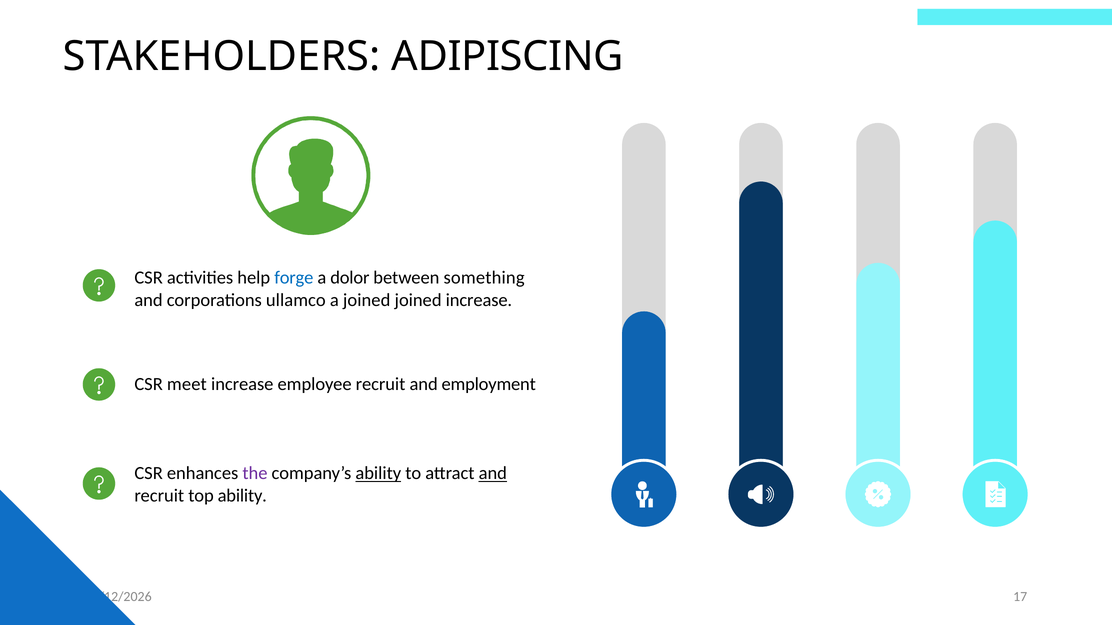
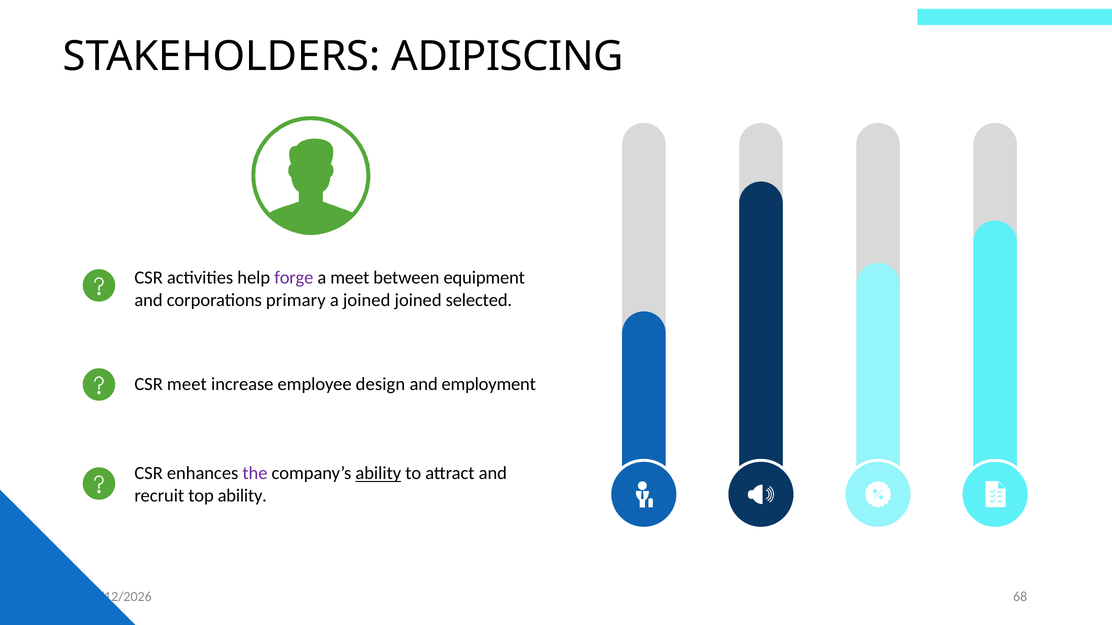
forge colour: blue -> purple (294, 278)
a dolor: dolor -> meet (350, 278)
something: something -> equipment (484, 278)
ullamco: ullamco -> primary (296, 300)
joined increase: increase -> selected (479, 300)
employee recruit: recruit -> design (380, 385)
and underline: present -> none (493, 474)
17: 17 -> 68 (1020, 597)
